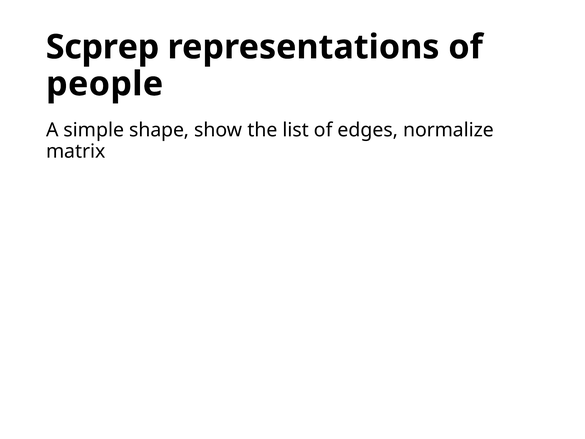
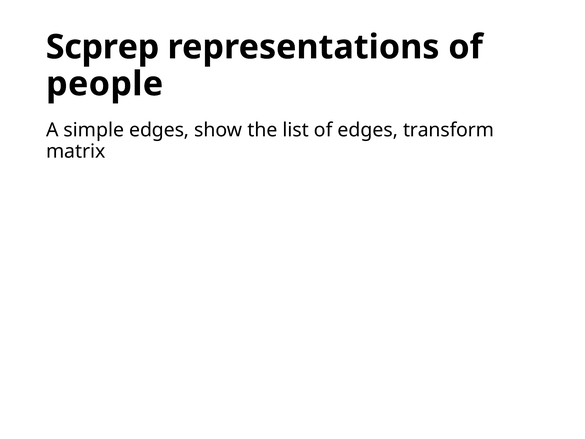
simple shape: shape -> edges (159, 130)
normalize: normalize -> transform (449, 130)
